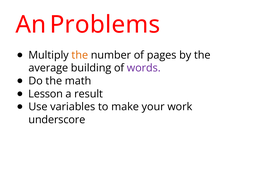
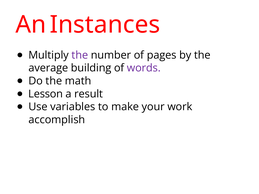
Problems: Problems -> Instances (105, 25)
the colour: orange -> purple (80, 55)
underscore: underscore -> accomplish (57, 120)
